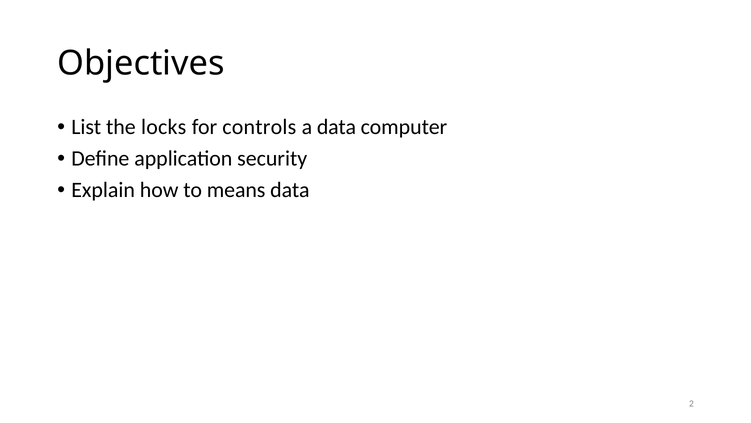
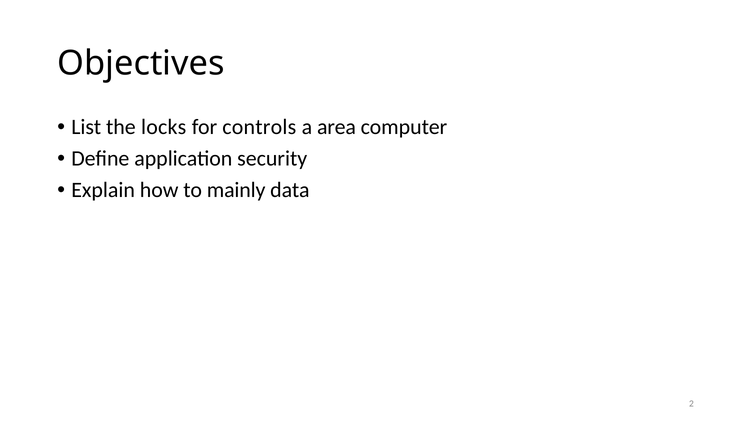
a data: data -> area (336, 127)
means: means -> mainly (236, 190)
